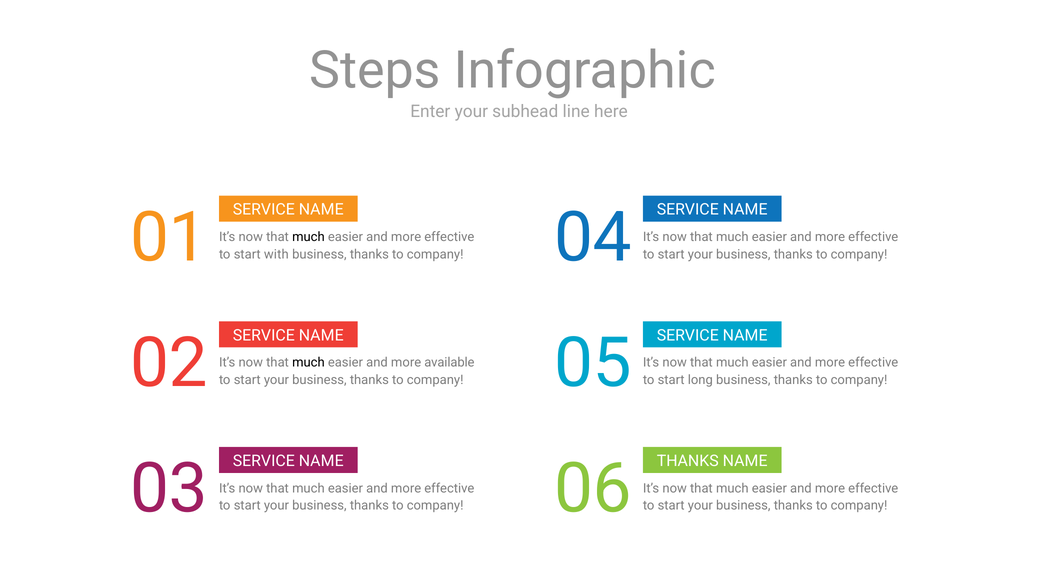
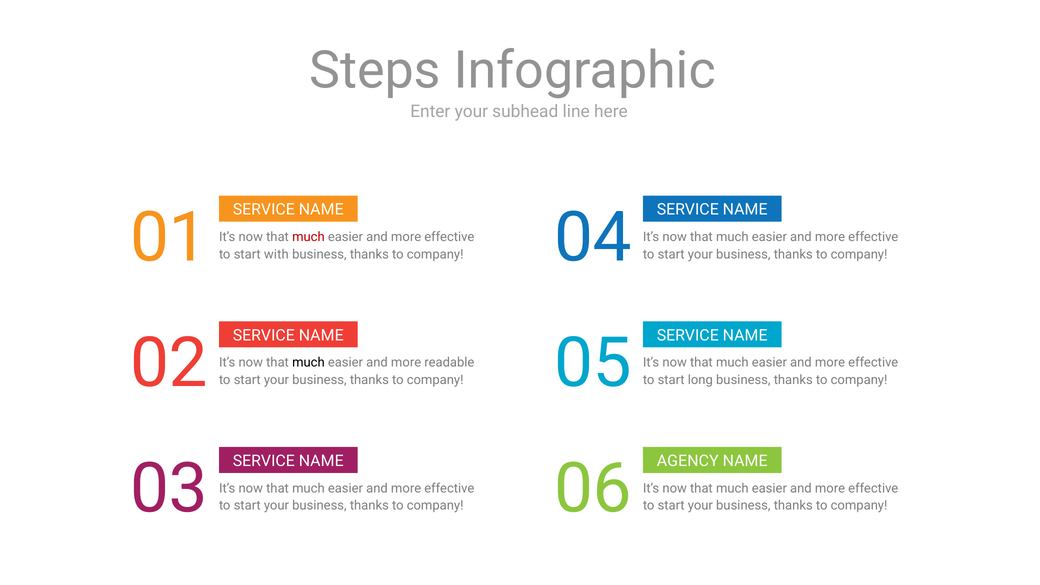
much colour: black -> red (308, 237)
available: available -> readable (449, 363)
06 THANKS: THANKS -> AGENCY (688, 461)
